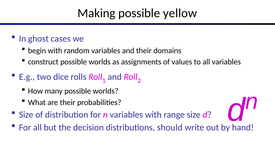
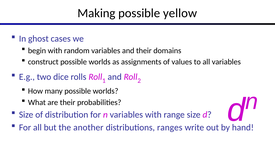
decision: decision -> another (88, 127)
should: should -> ranges (170, 127)
